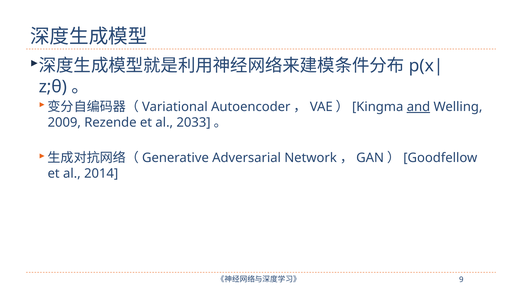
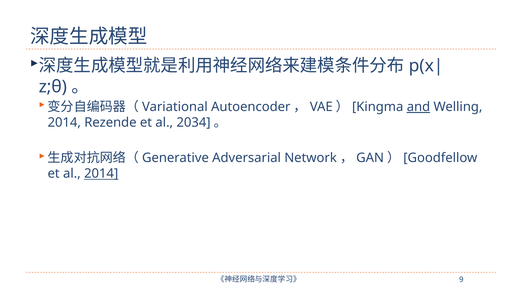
2009: 2009 -> 2014 (64, 122)
2033: 2033 -> 2034 (194, 122)
2014 underline: none -> present (101, 173)
